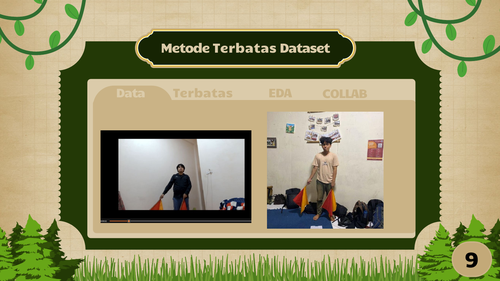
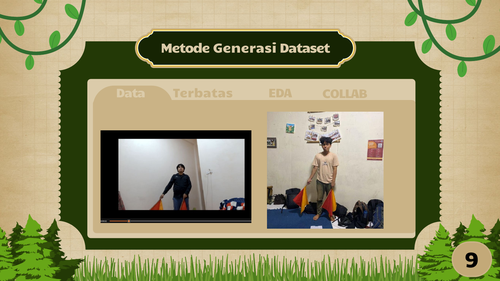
Metode Terbatas: Terbatas -> Generasi (245, 49)
